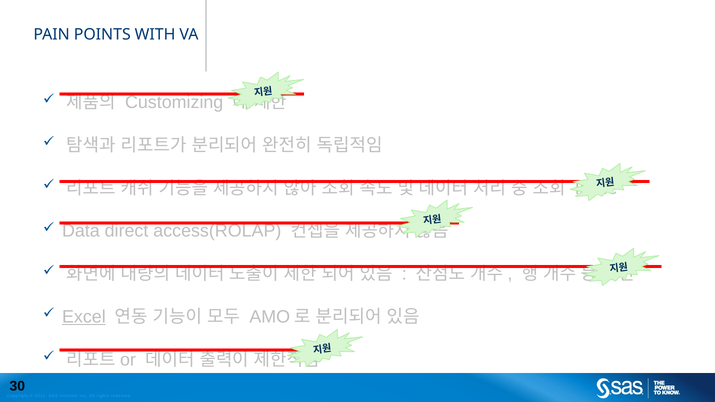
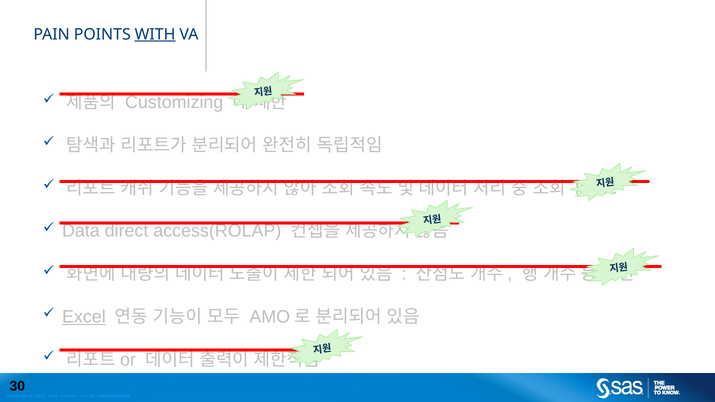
WITH underline: none -> present (155, 34)
